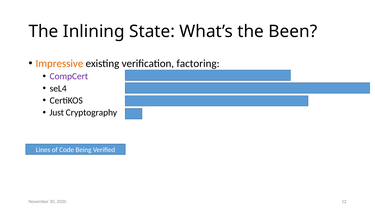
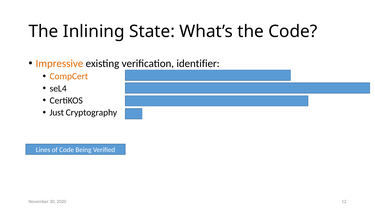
the Been: Been -> Code (293, 32)
factoring: factoring -> identifier (198, 63)
CompCert colour: purple -> orange (69, 76)
